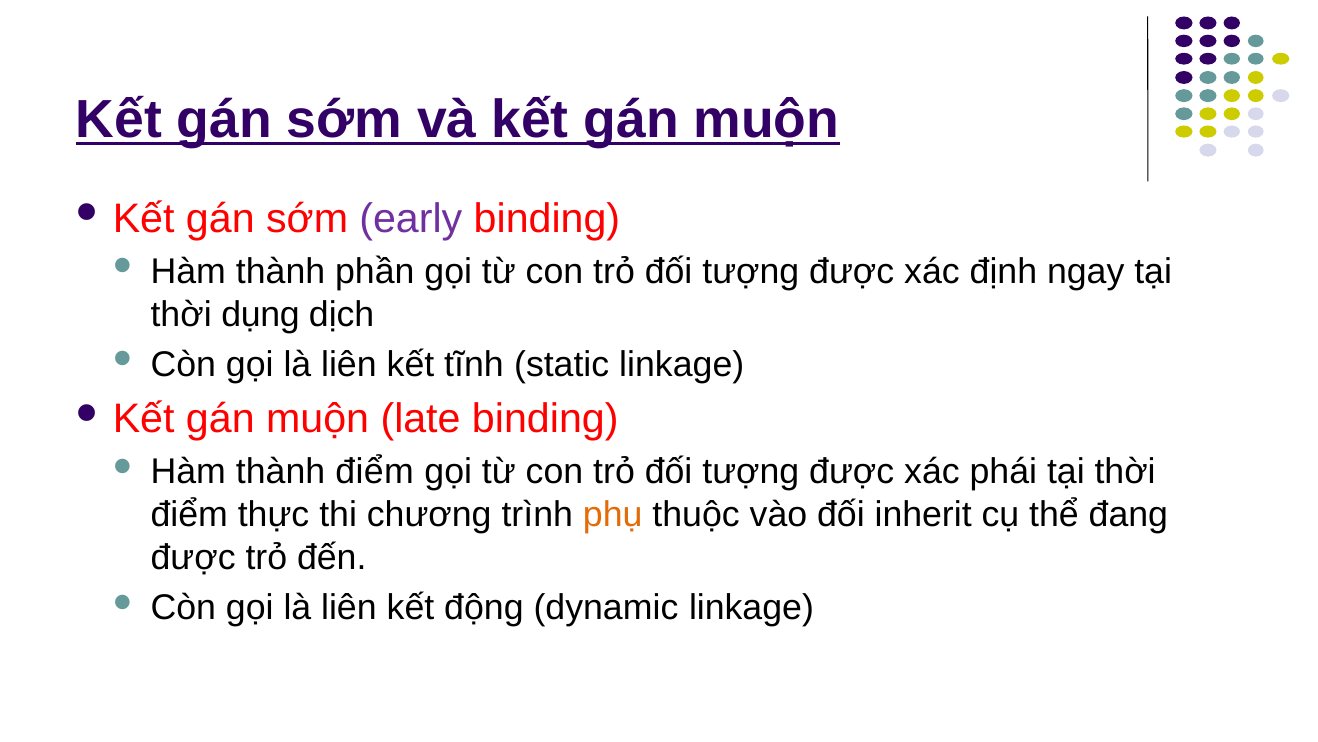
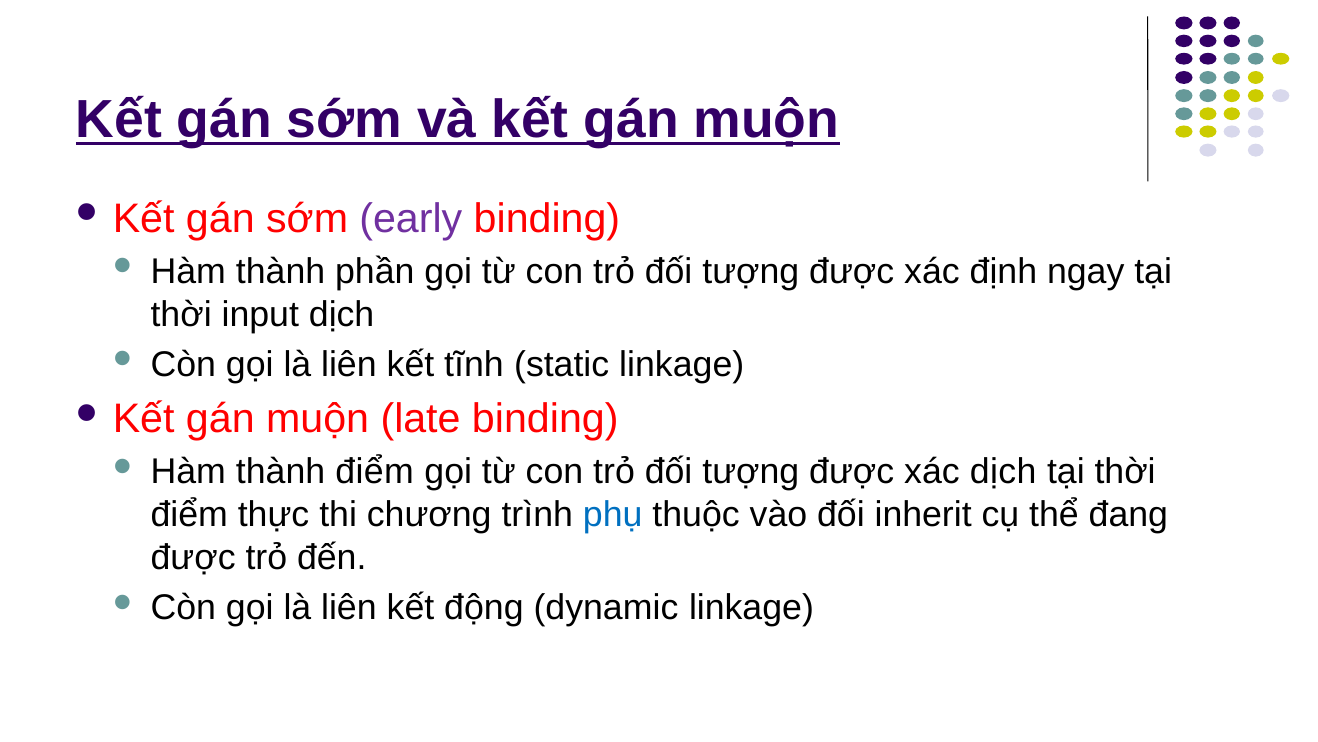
dụng: dụng -> input (260, 314)
xác phái: phái -> dịch (1003, 472)
phụ colour: orange -> blue (613, 514)
